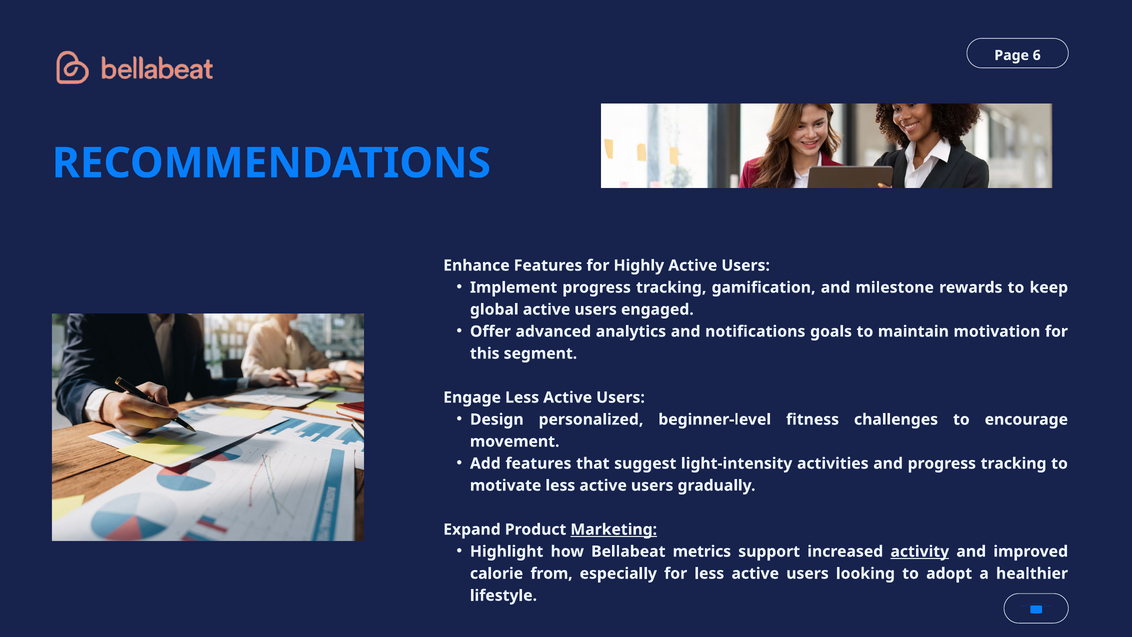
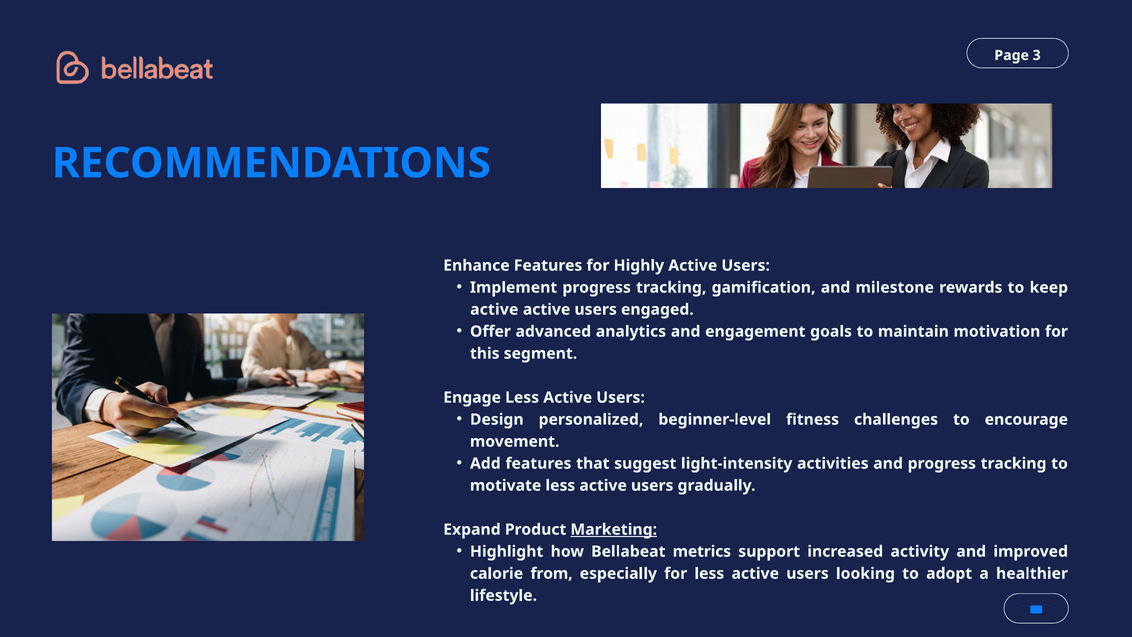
6: 6 -> 3 (1037, 55)
global: global -> active (494, 309)
notifications: notifications -> engagement (755, 331)
activity underline: present -> none (920, 551)
